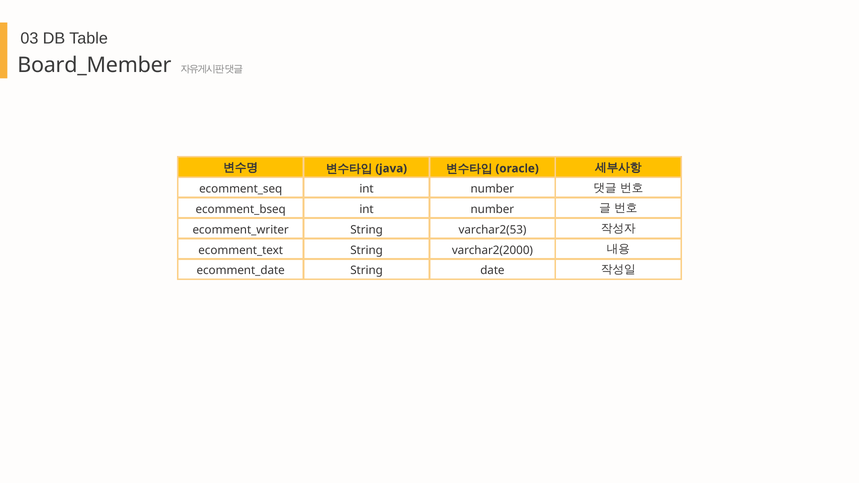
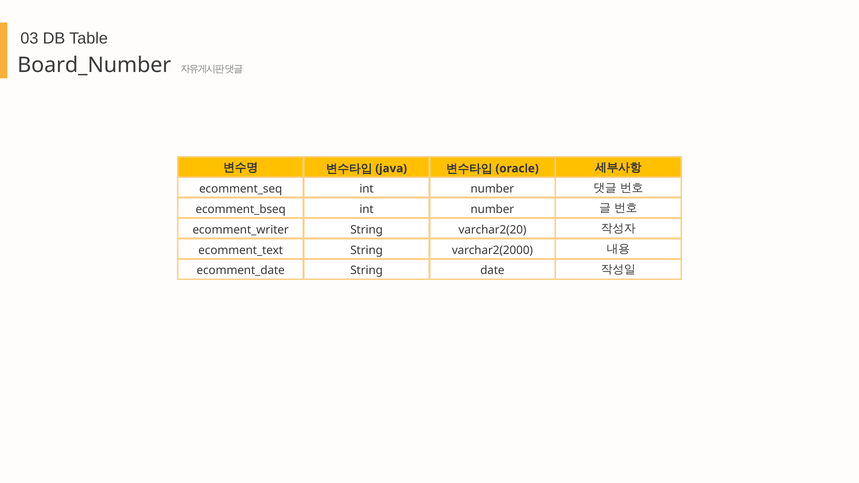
Board_Member: Board_Member -> Board_Number (94, 65)
varchar2(53: varchar2(53 -> varchar2(20 (492, 230)
